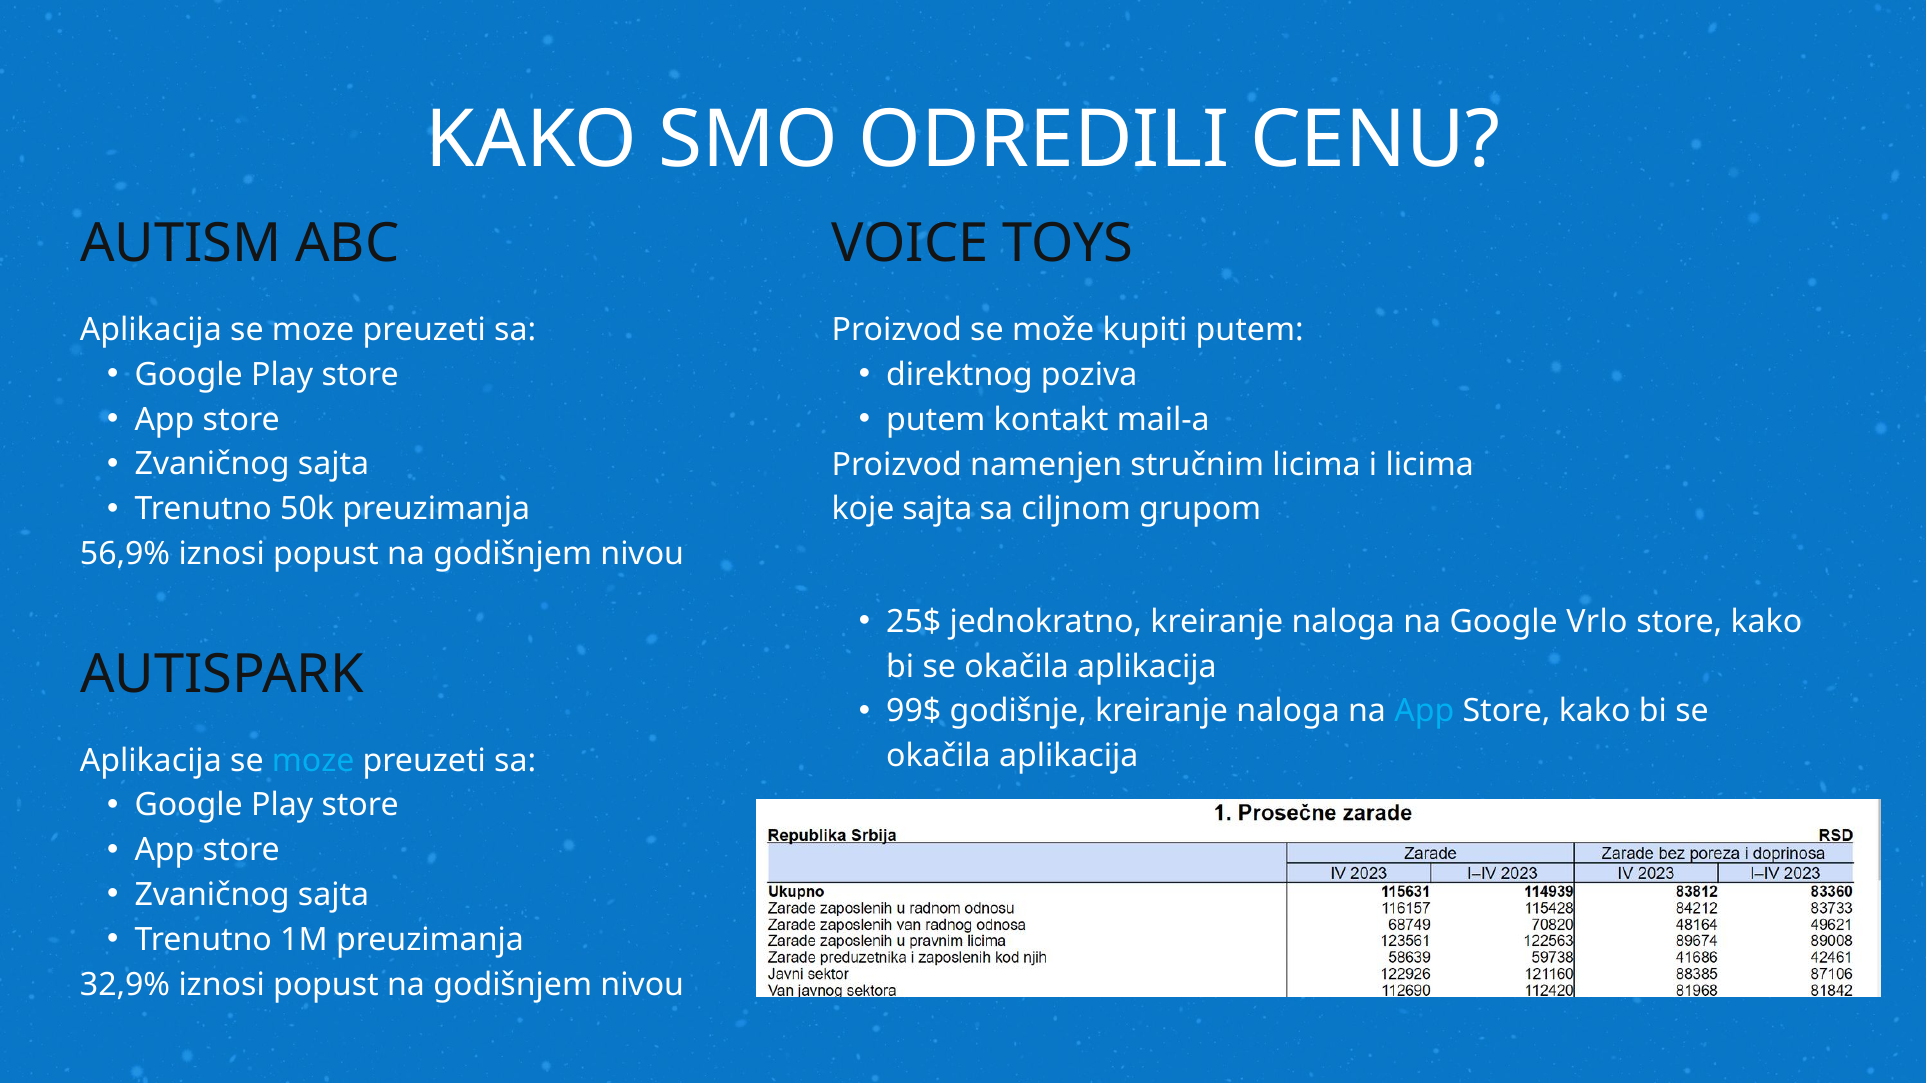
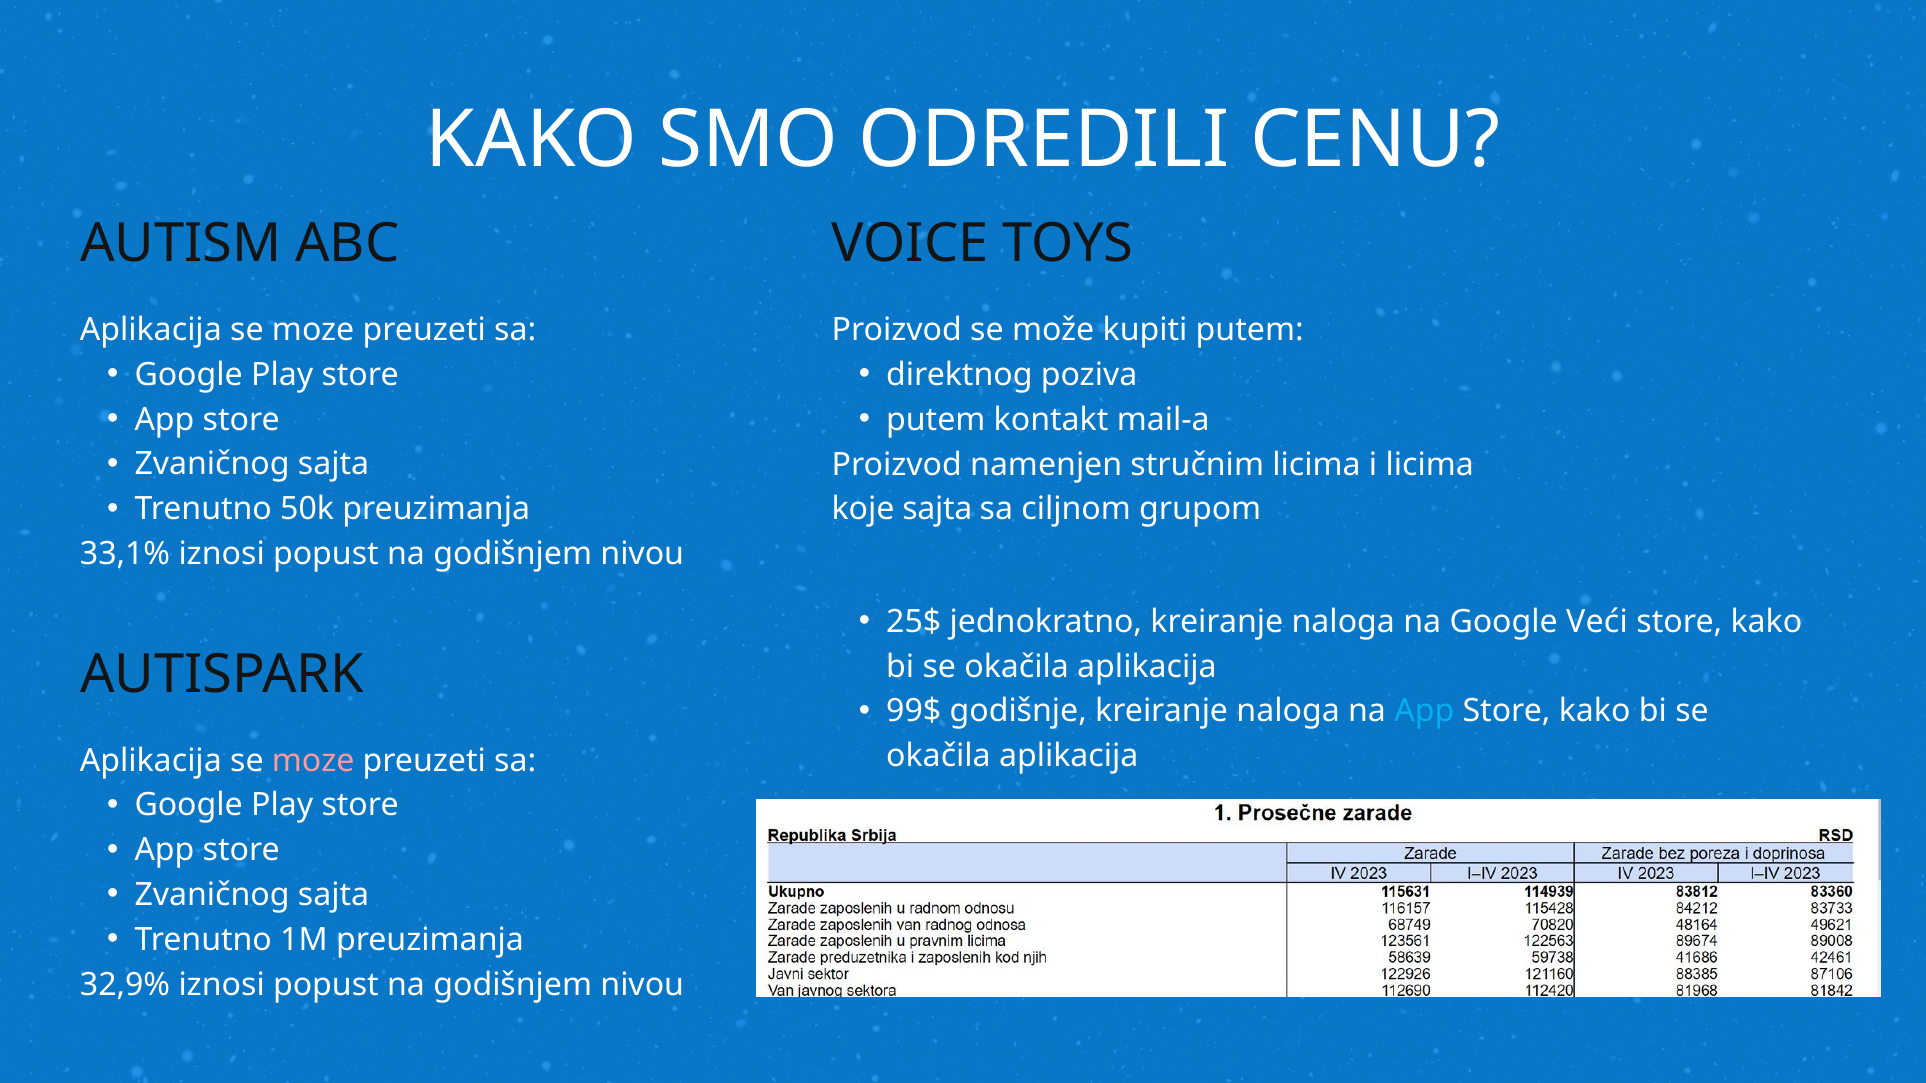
56,9%: 56,9% -> 33,1% (125, 554)
Vrlo: Vrlo -> Veći (1597, 622)
moze colour: light blue -> pink (313, 761)
